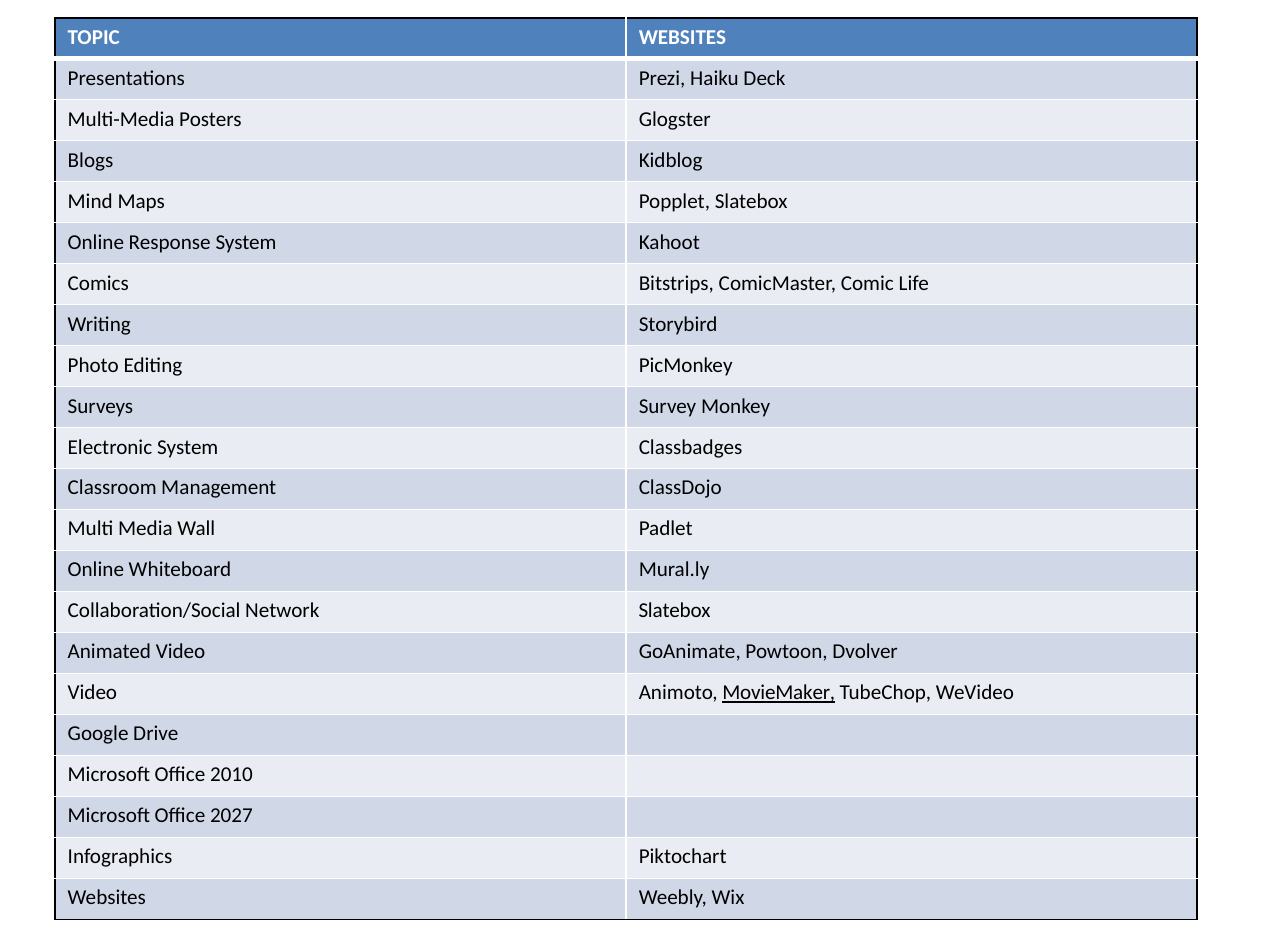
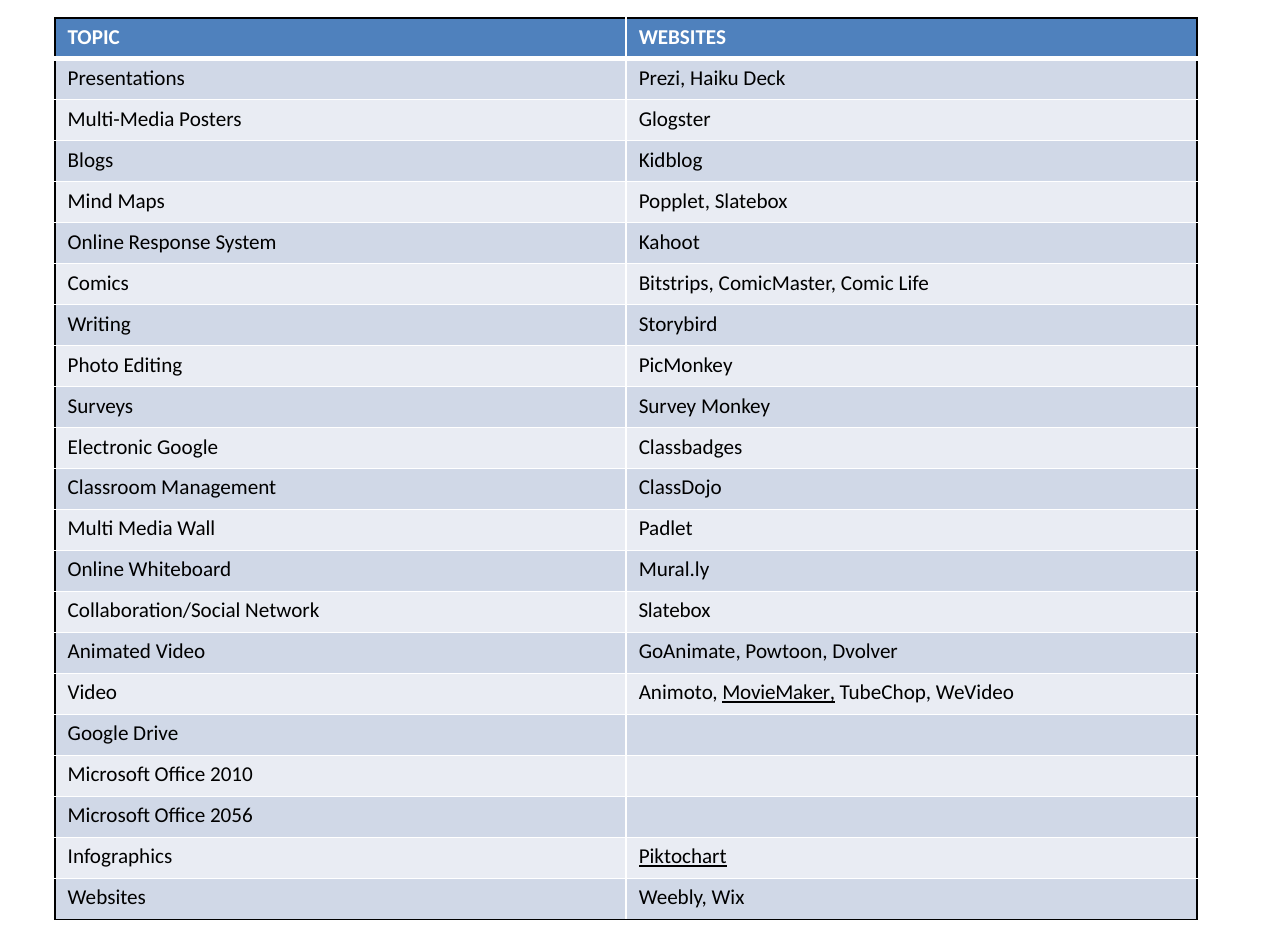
Electronic System: System -> Google (188, 447)
2027: 2027 -> 2056 (231, 816)
Piktochart underline: none -> present (683, 857)
